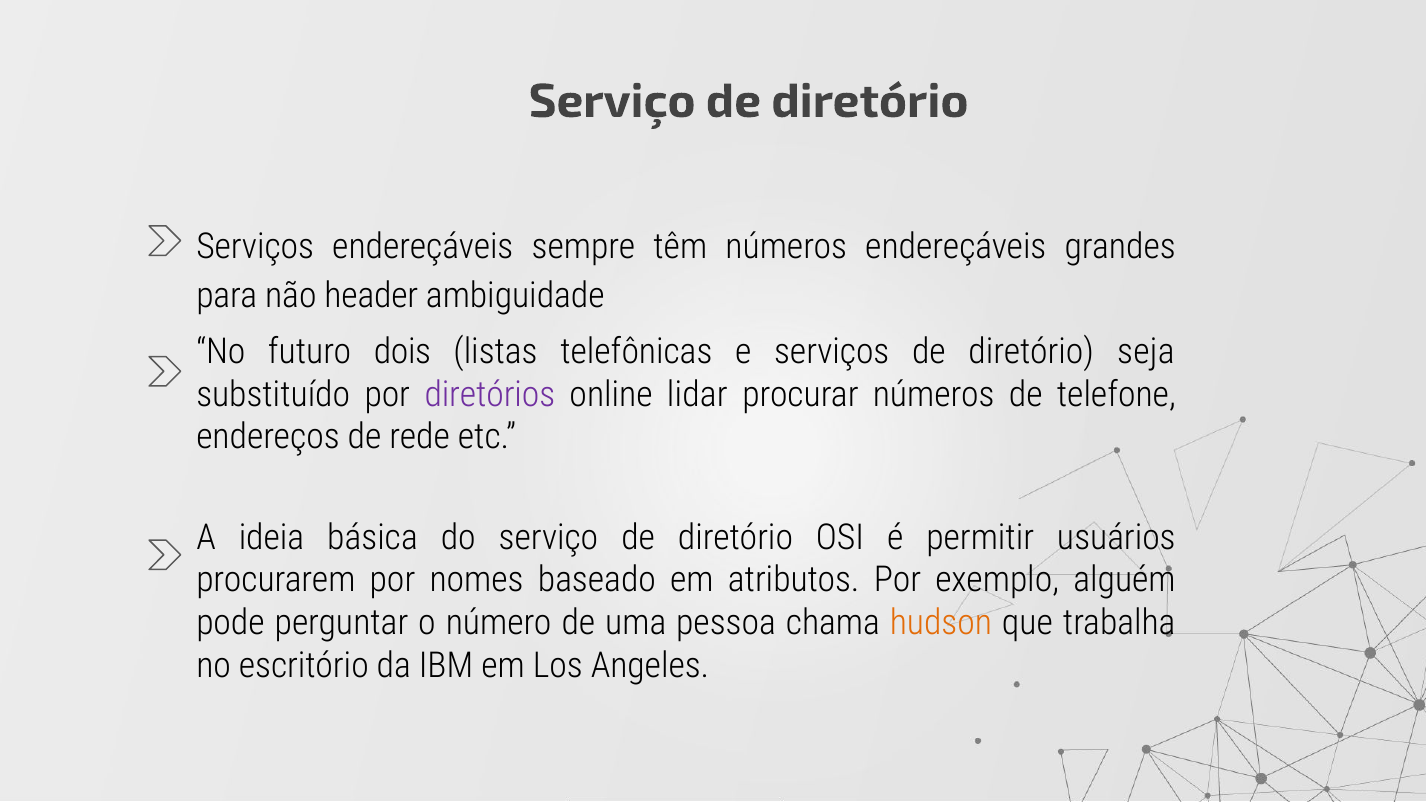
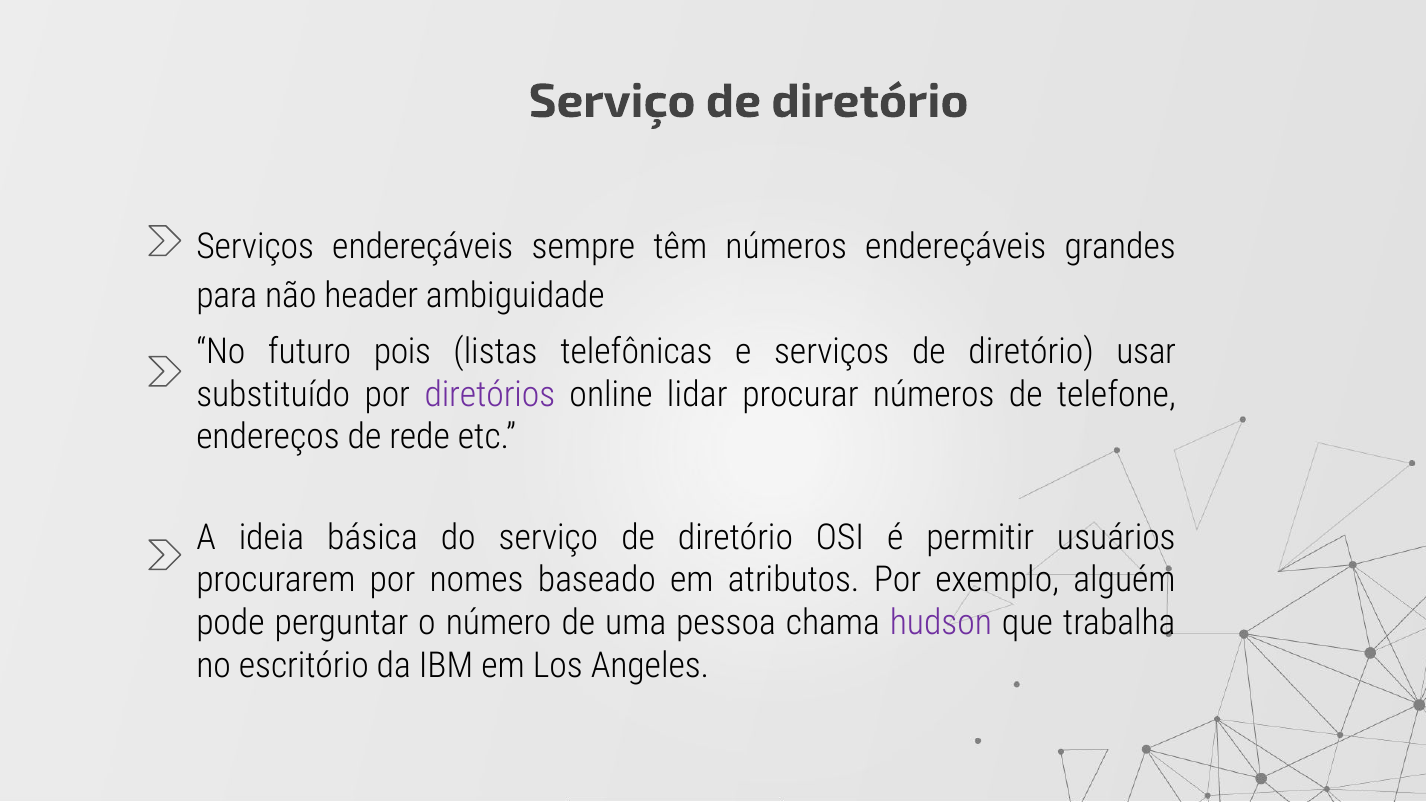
dois: dois -> pois (402, 352)
seja: seja -> usar (1146, 352)
hudson colour: orange -> purple (941, 623)
